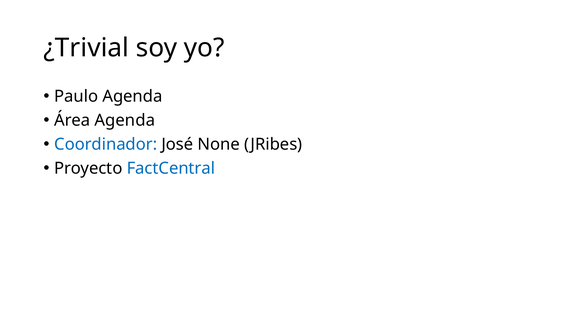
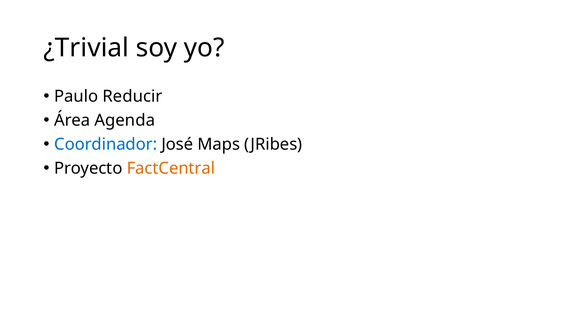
Paulo Agenda: Agenda -> Reducir (132, 97)
None: None -> Maps (219, 144)
FactCentral colour: blue -> orange (171, 168)
